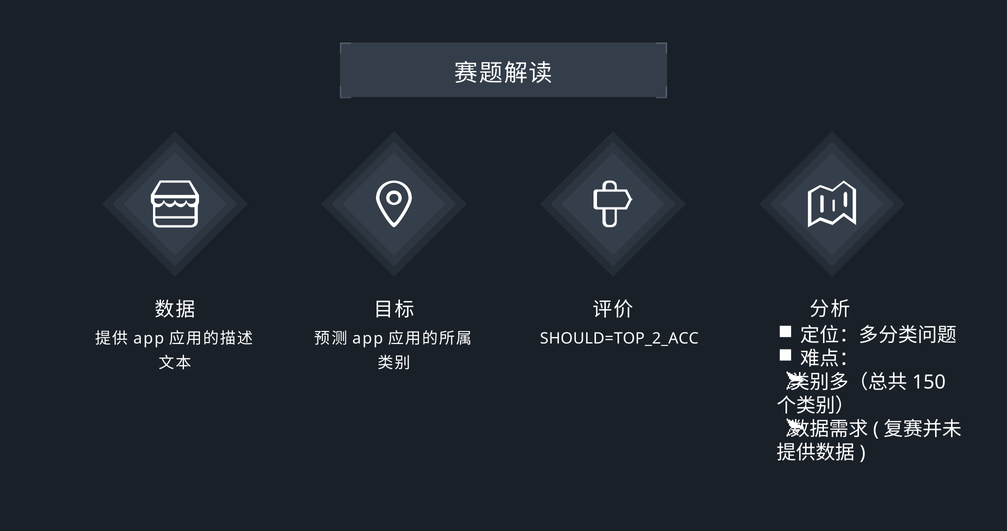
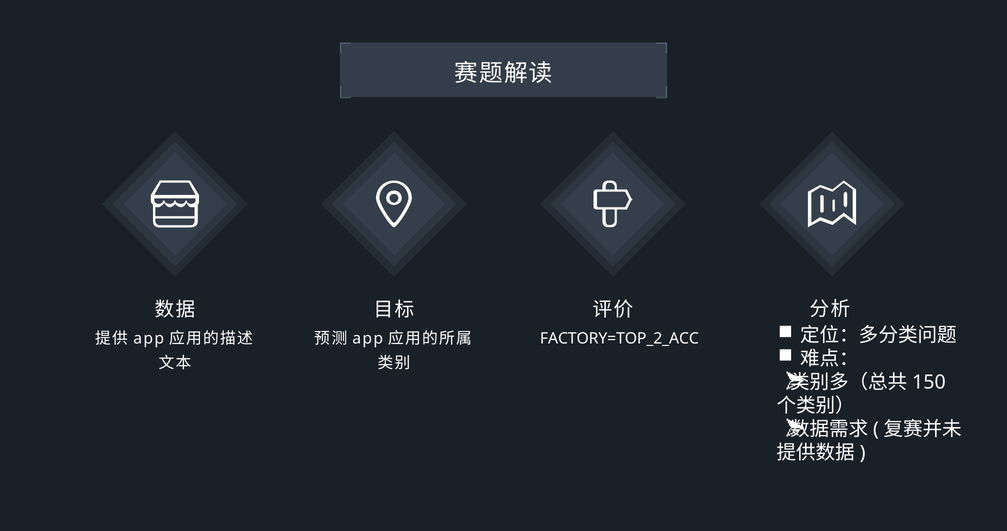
SHOULD=TOP_2_ACC: SHOULD=TOP_2_ACC -> FACTORY=TOP_2_ACC (619, 339)
